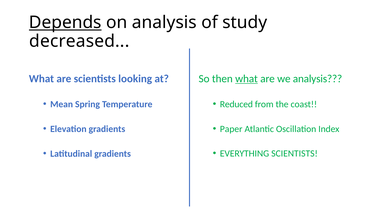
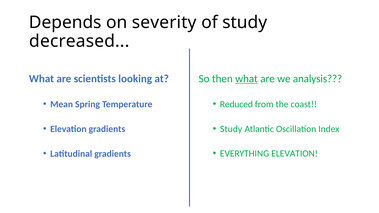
Depends underline: present -> none (65, 22)
on analysis: analysis -> severity (164, 22)
Paper: Paper -> Study (231, 129)
EVERYTHING SCIENTISTS: SCIENTISTS -> ELEVATION (295, 154)
